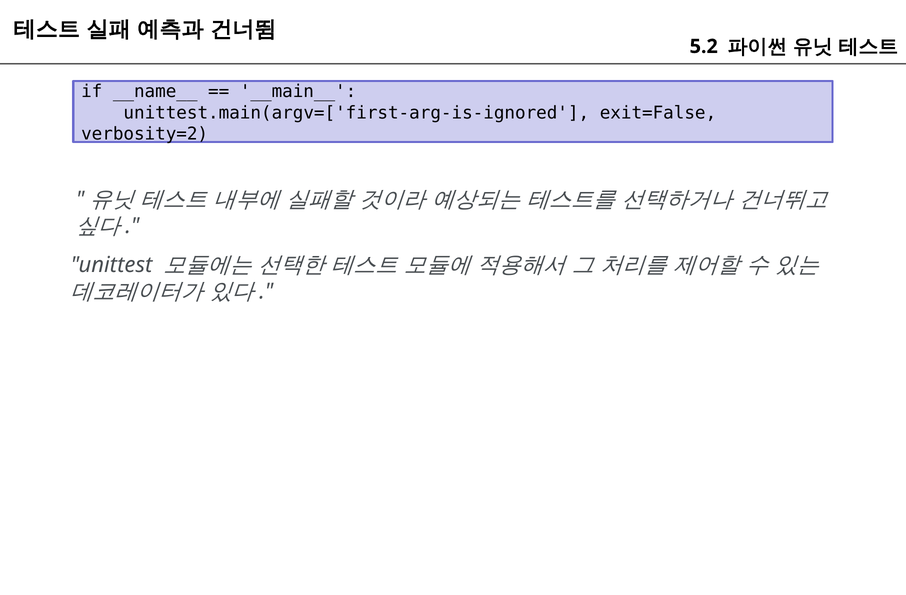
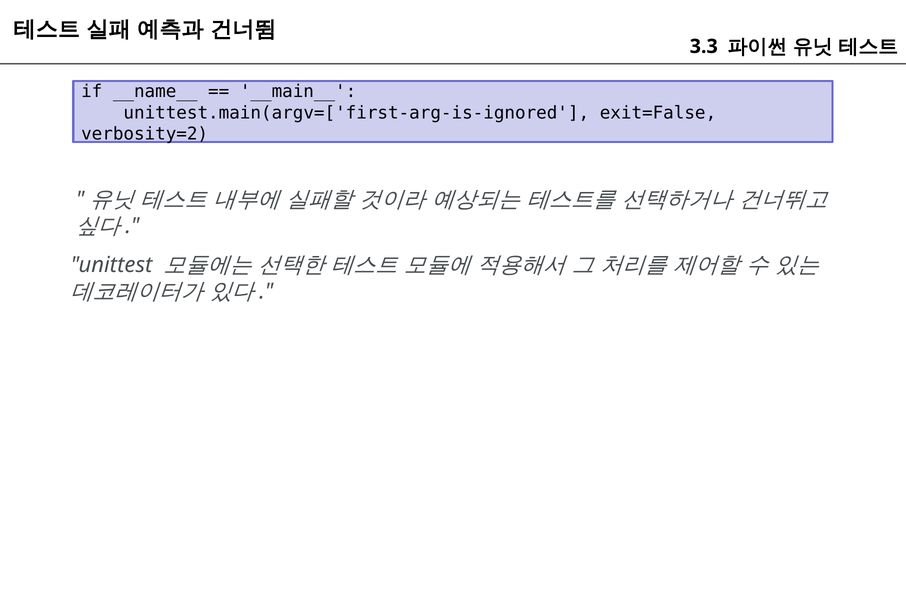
5.2: 5.2 -> 3.3 (704, 46)
